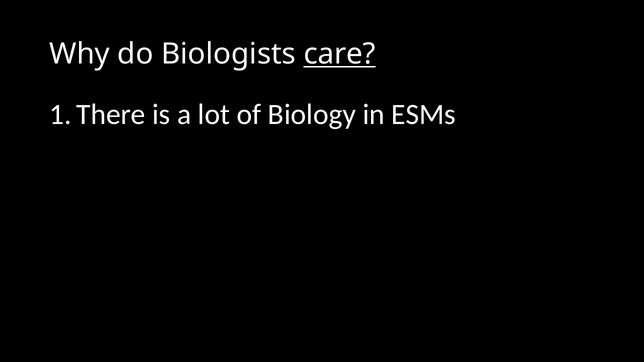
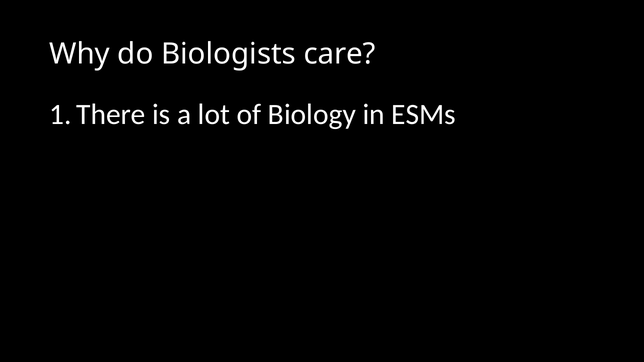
care underline: present -> none (340, 54)
